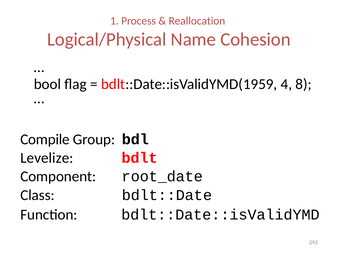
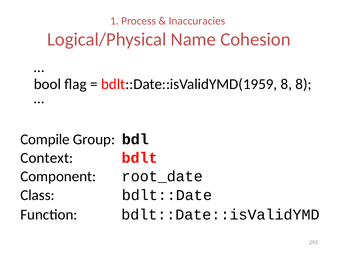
Reallocation: Reallocation -> Inaccuracies (197, 21)
bdlt::Date::isValidYMD(1959 4: 4 -> 8 (286, 84)
Levelize: Levelize -> Context (47, 158)
